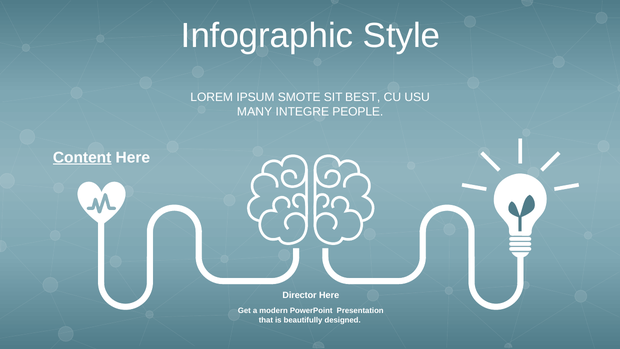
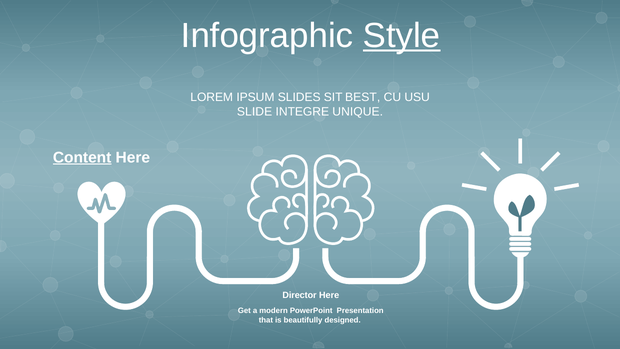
Style underline: none -> present (402, 35)
SMOTE: SMOTE -> SLIDES (299, 97)
MANY: MANY -> SLIDE (255, 111)
PEOPLE: PEOPLE -> UNIQUE (358, 111)
